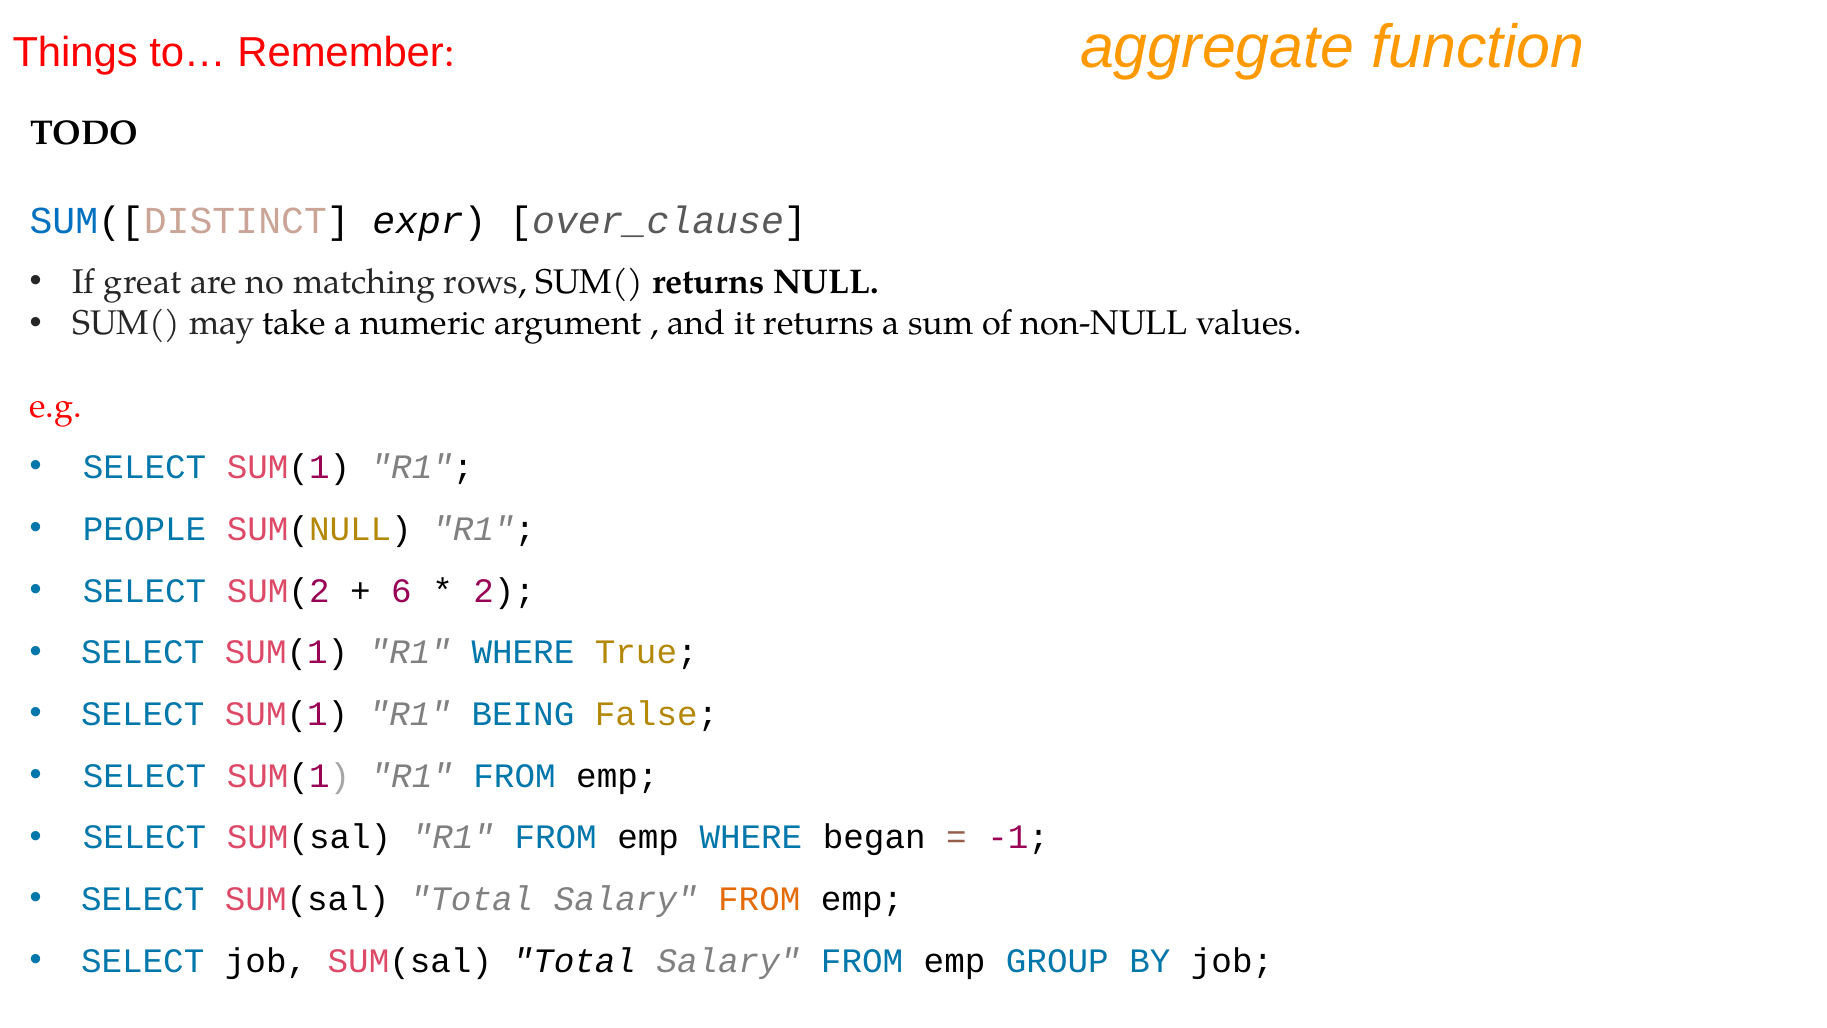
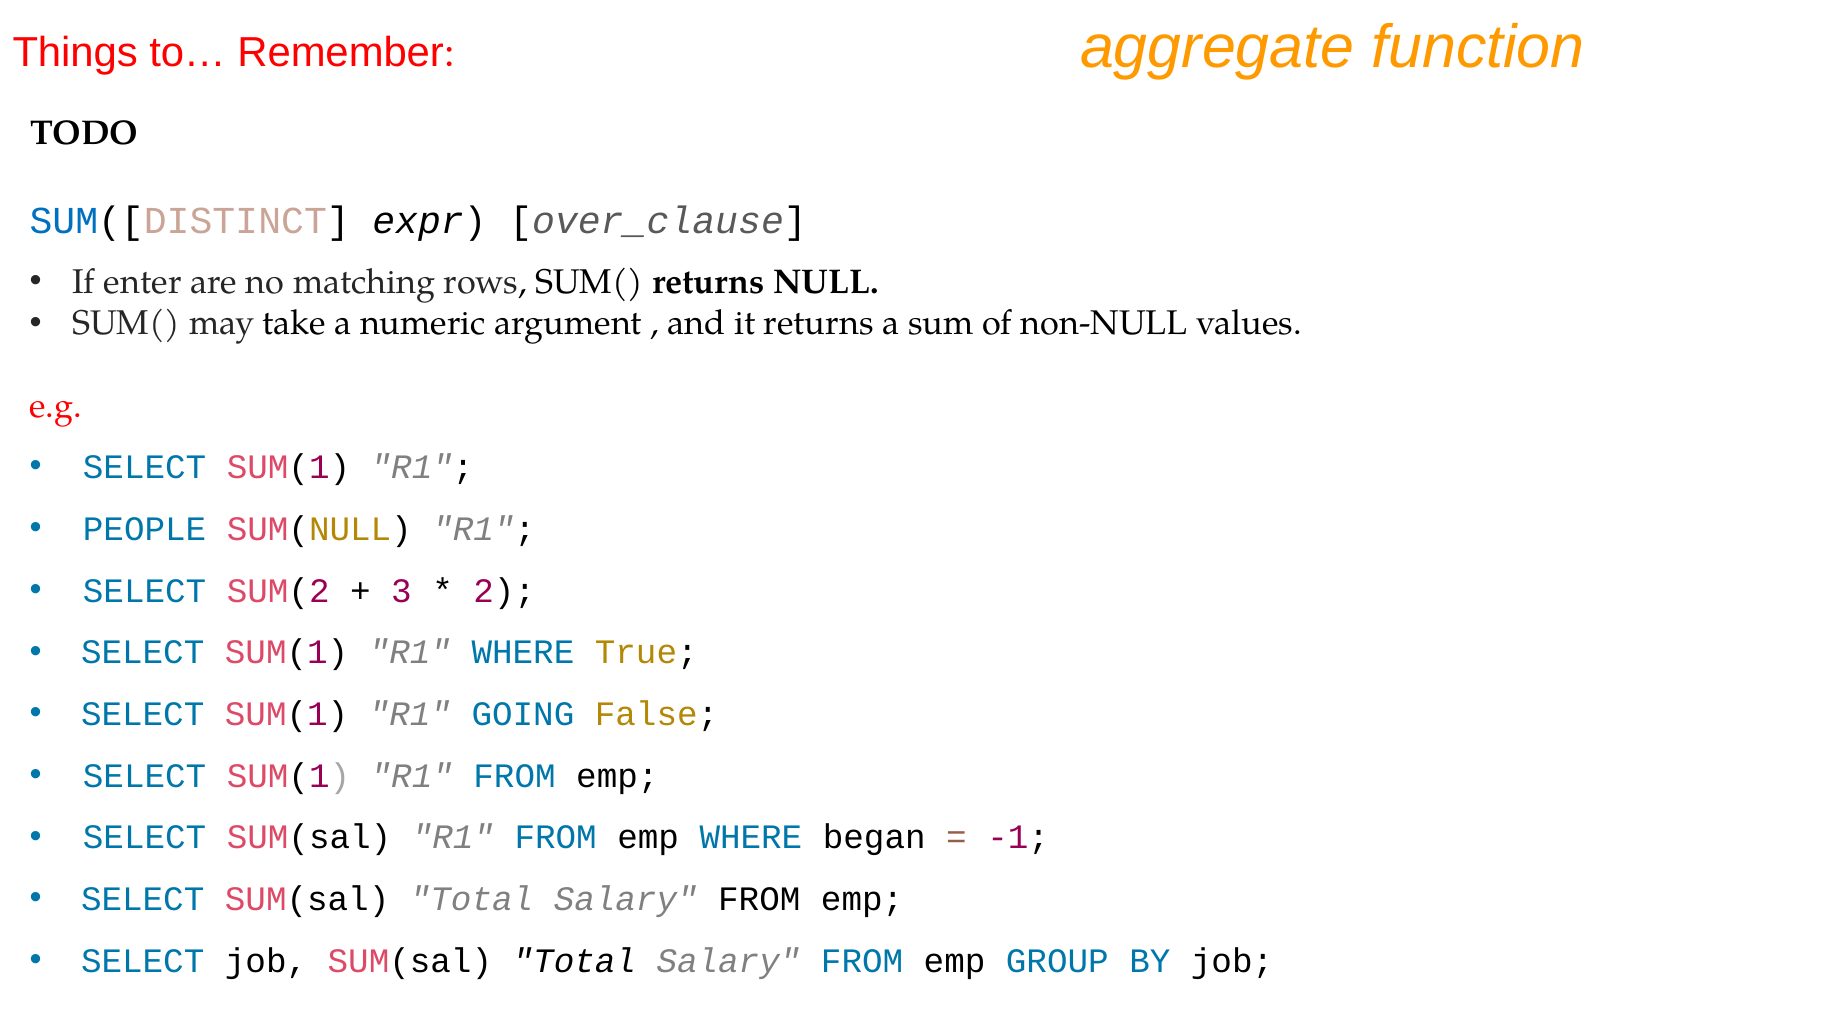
great: great -> enter (143, 282)
6: 6 -> 3 (401, 591)
BEING: BEING -> GOING (523, 714)
FROM colour: orange -> black (759, 899)
